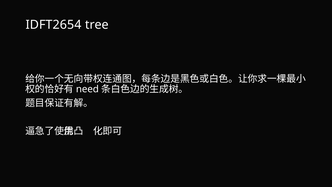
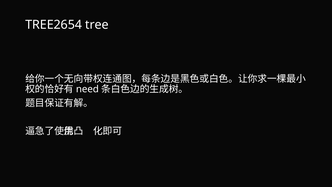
IDFT2654: IDFT2654 -> TREE2654 (54, 25)
